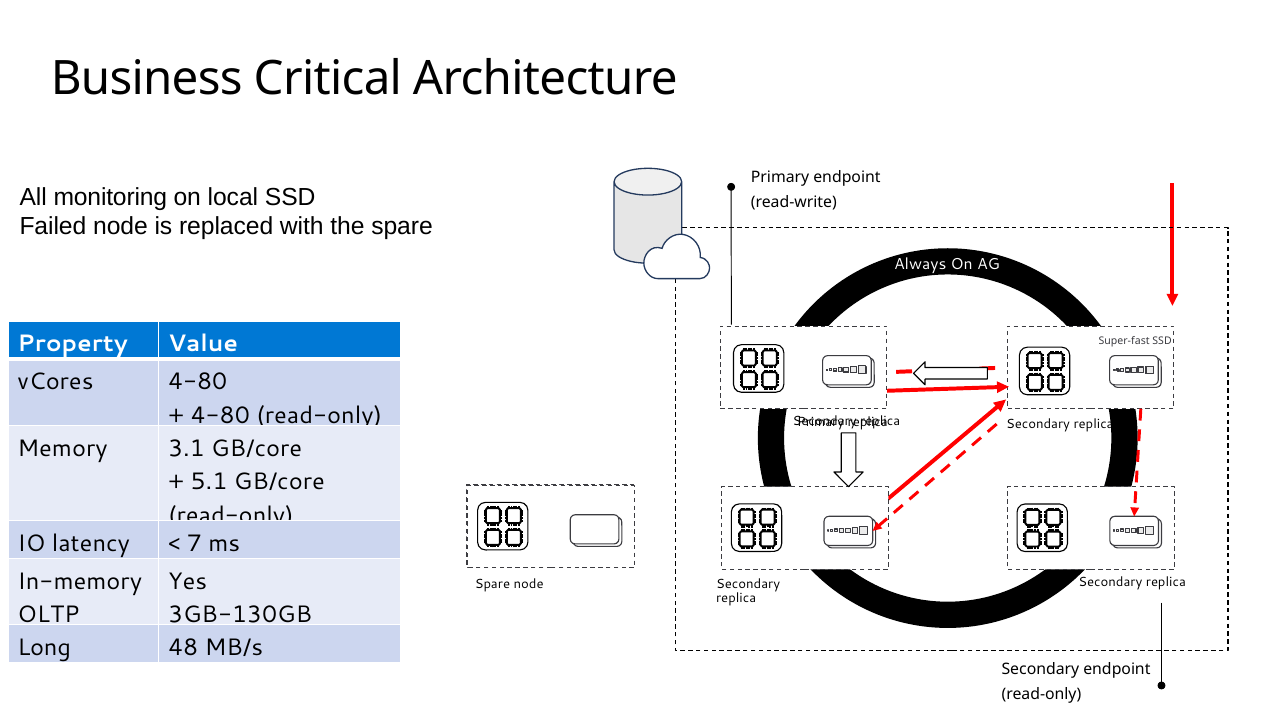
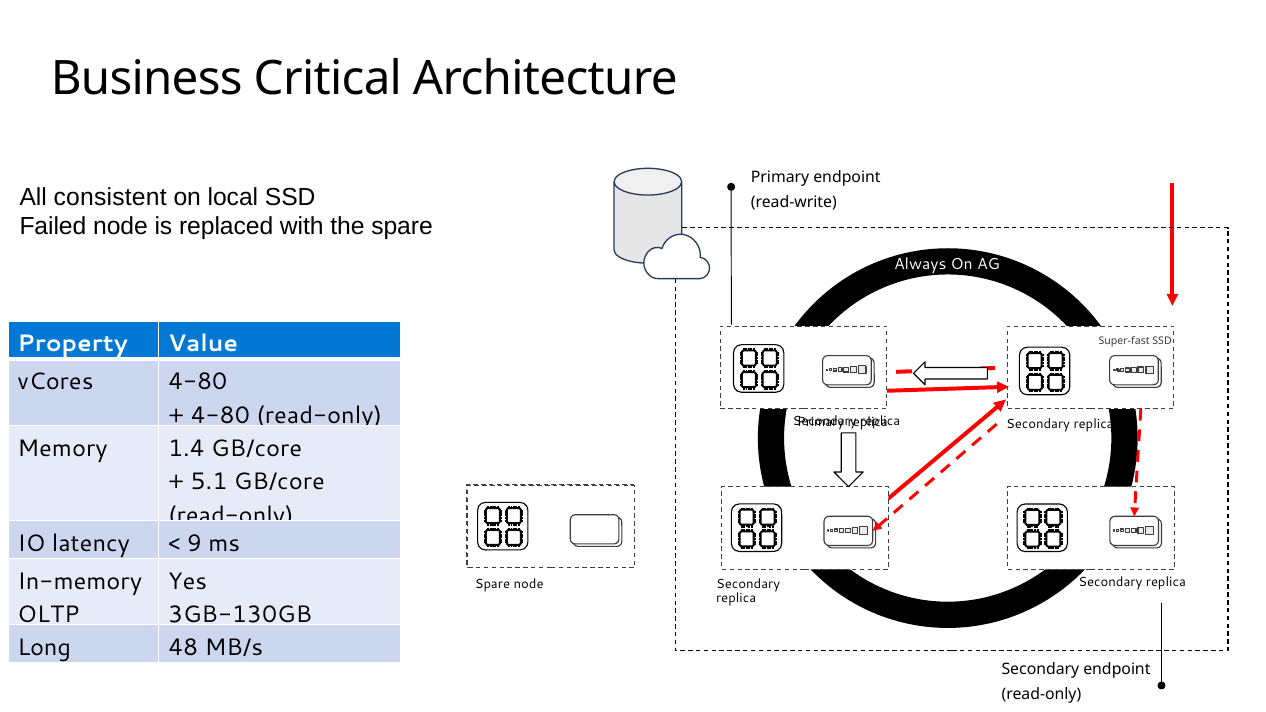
monitoring: monitoring -> consistent (110, 197)
3.1: 3.1 -> 1.4 (186, 448)
7: 7 -> 9 (194, 543)
